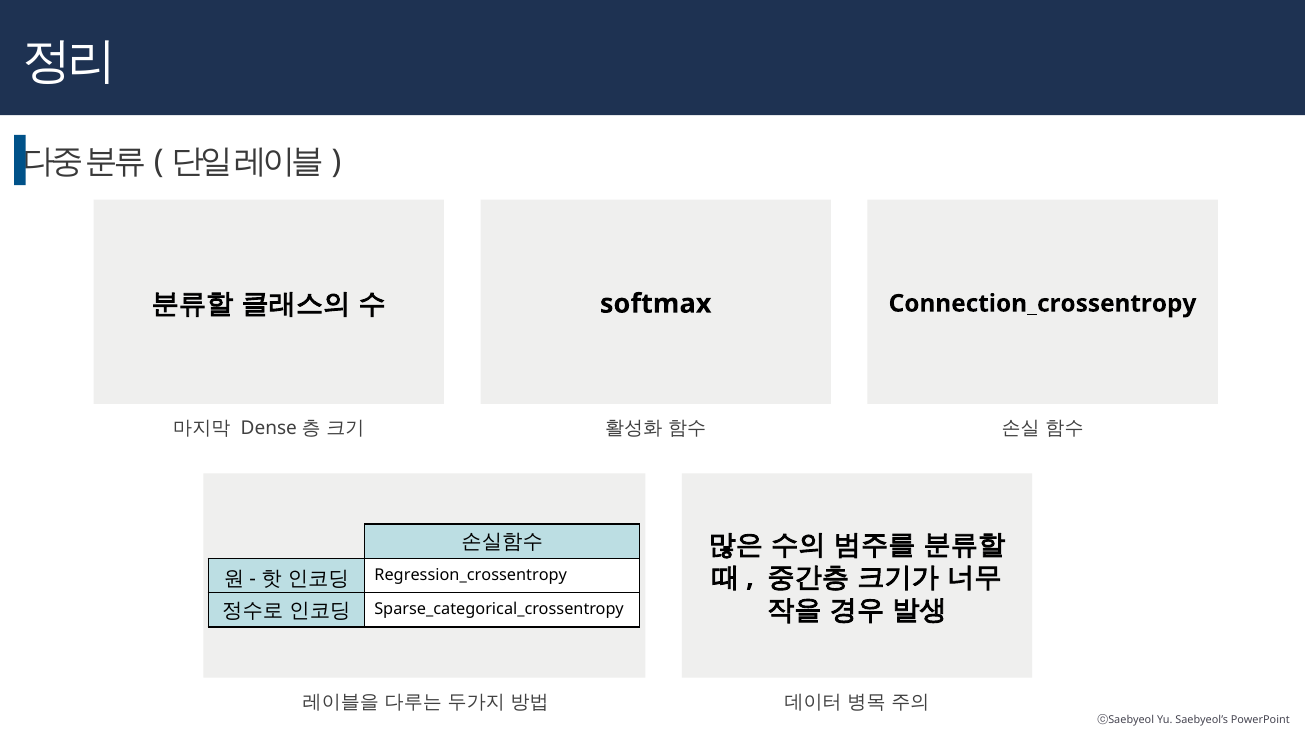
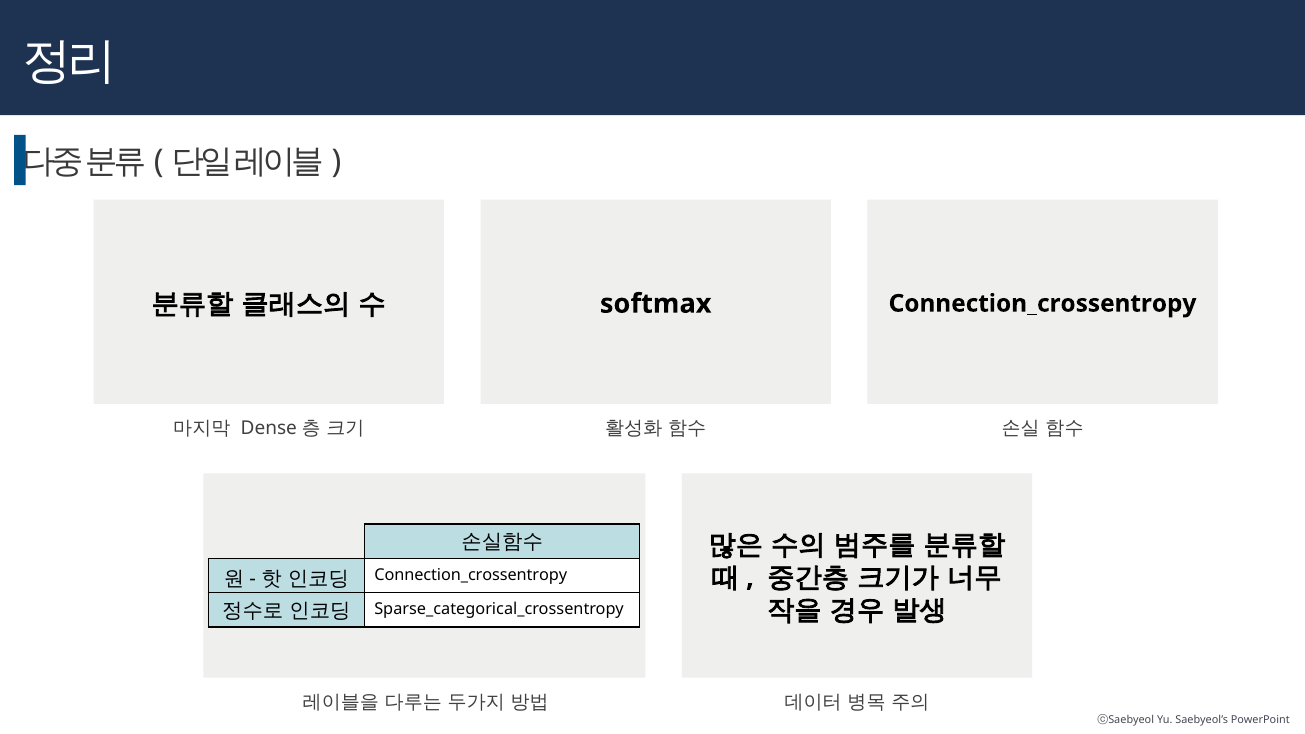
Regression_crossentropy: Regression_crossentropy -> Connection_crossentropy (471, 575)
